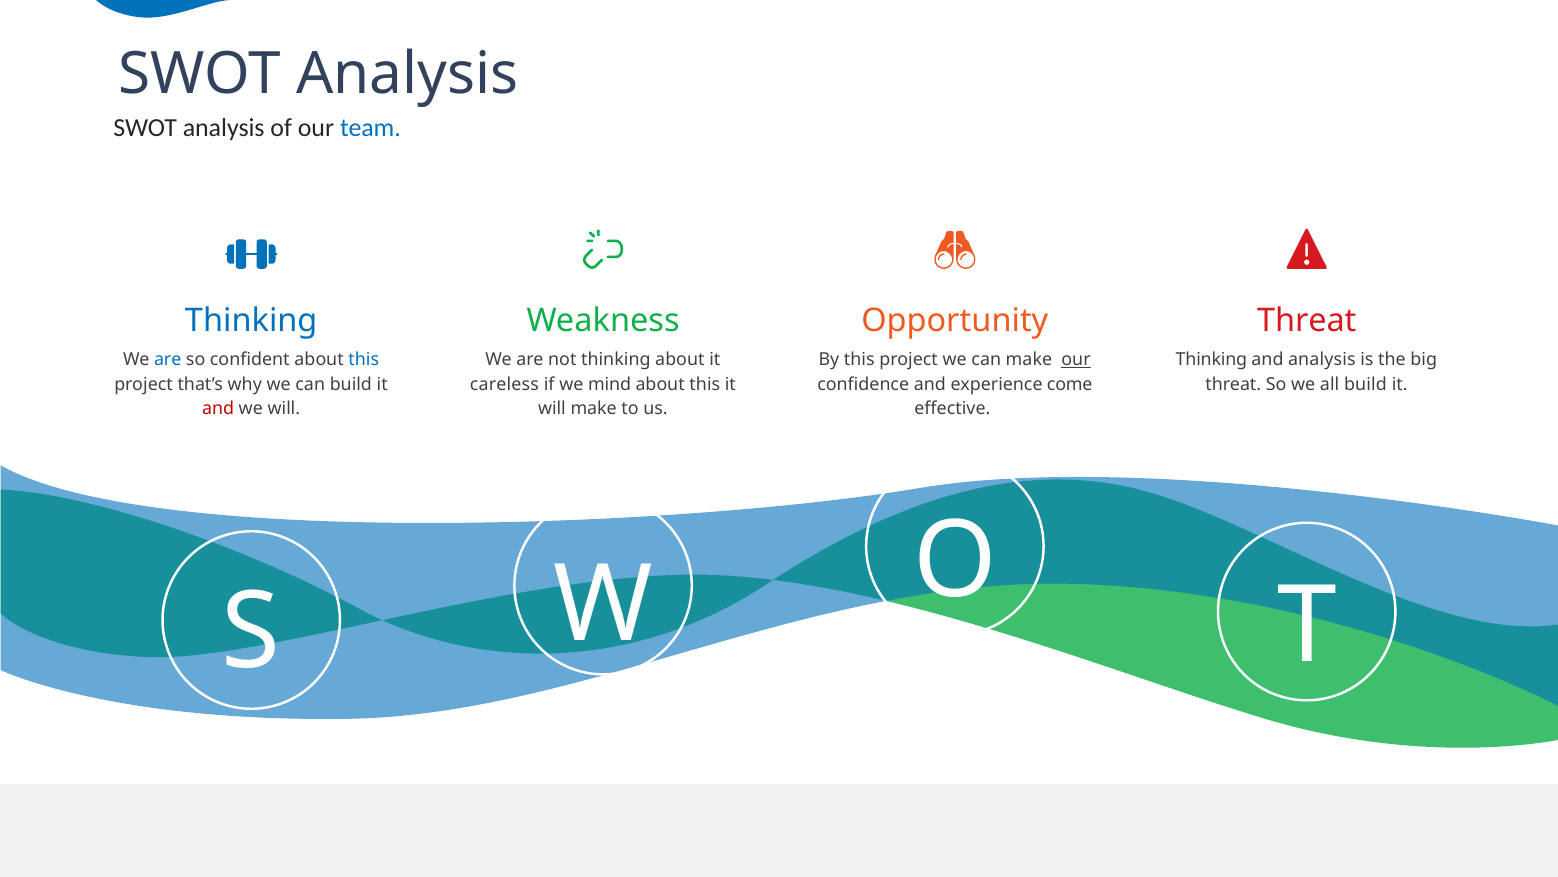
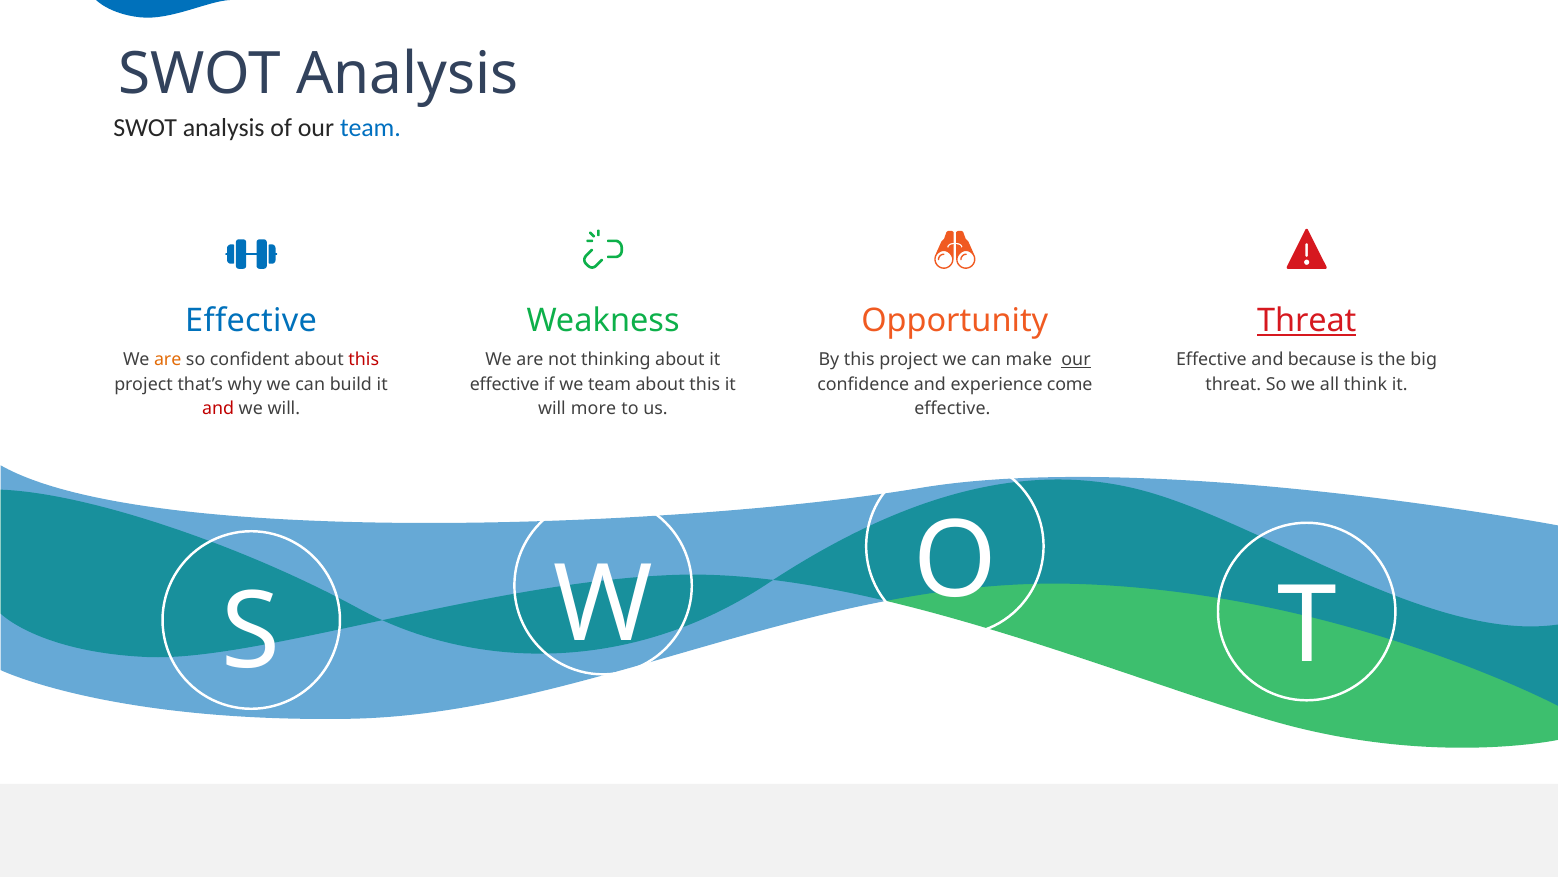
Thinking: Thinking -> Effective (251, 321)
Threat underline: none -> present (1307, 321)
Thinking: Thinking -> Effective (1211, 360)
and analysis: analysis -> because (1322, 360)
are colour: blue -> orange (168, 360)
this colour: blue -> red (364, 360)
all build: build -> think (1365, 384)
careless: careless -> effective (505, 384)
we mind: mind -> team (610, 384)
will make: make -> more (594, 408)
